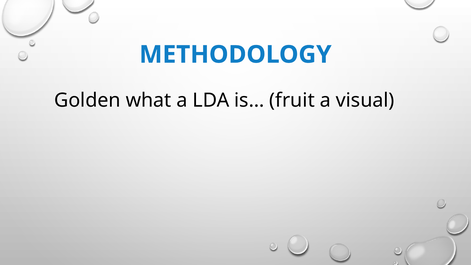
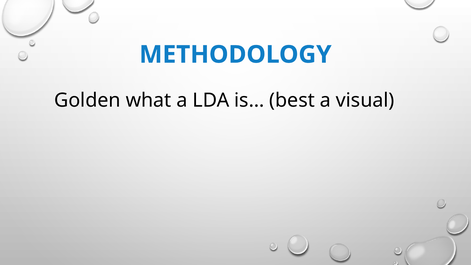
fruit: fruit -> best (292, 100)
